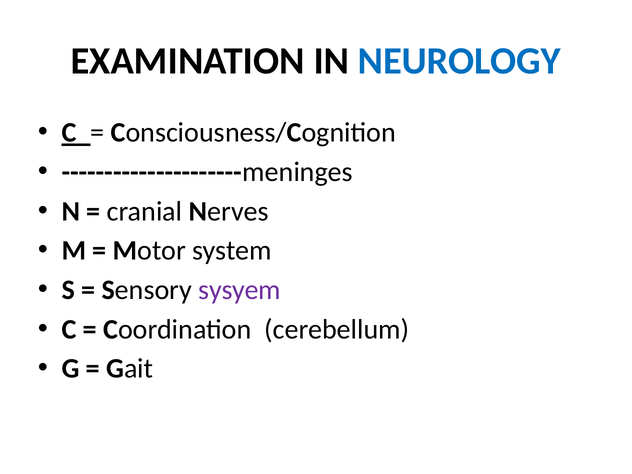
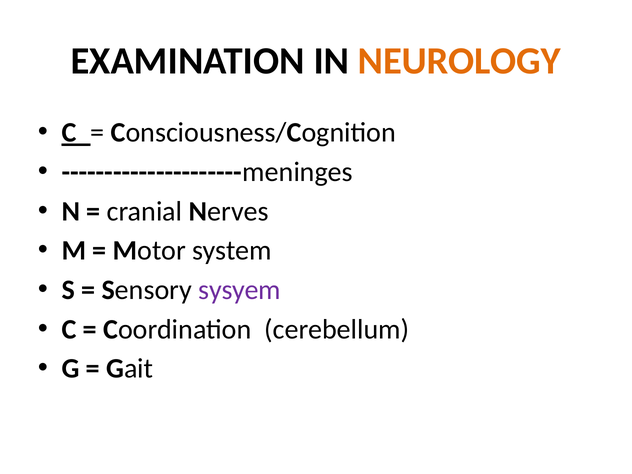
NEUROLOGY colour: blue -> orange (459, 61)
